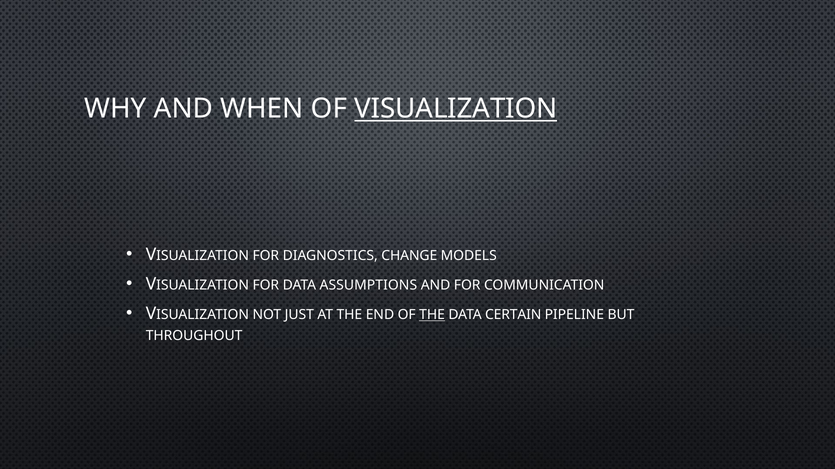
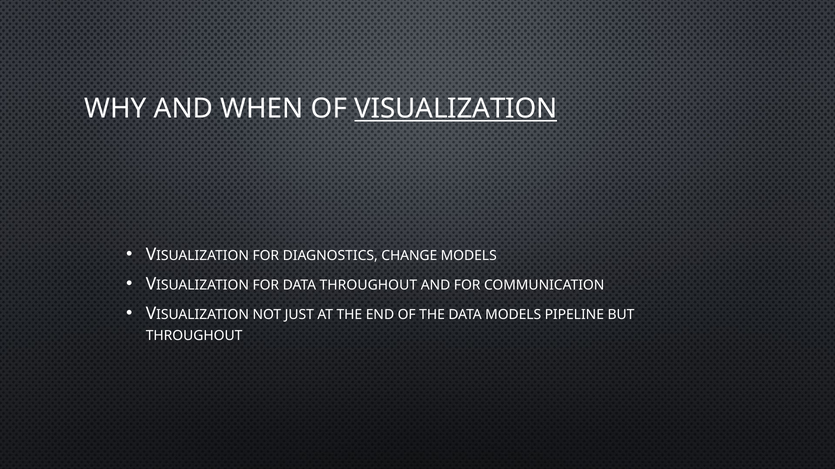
DATA ASSUMPTIONS: ASSUMPTIONS -> THROUGHOUT (368, 286)
THE underline: present -> none (432, 315)
DATA CERTAIN: CERTAIN -> MODELS (513, 315)
